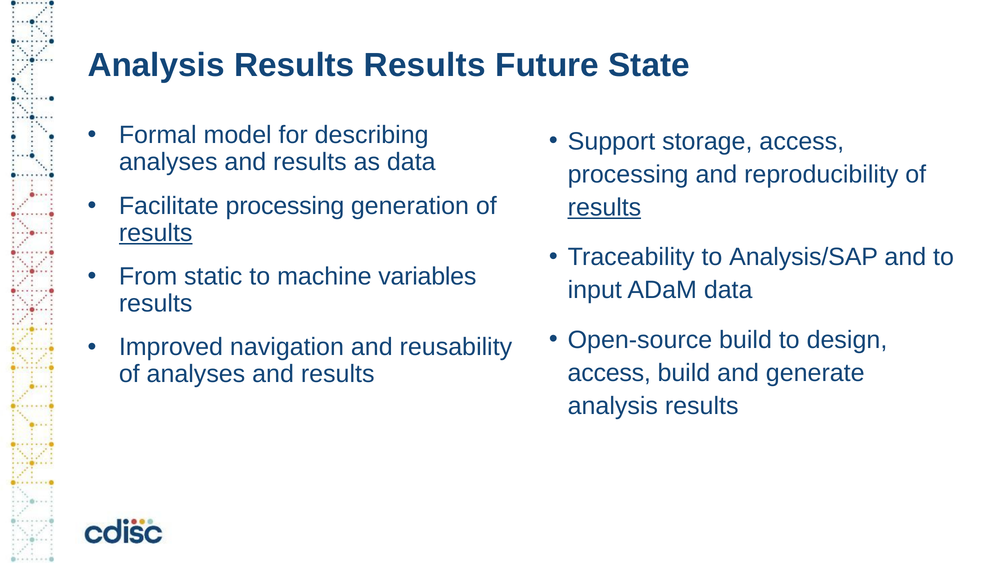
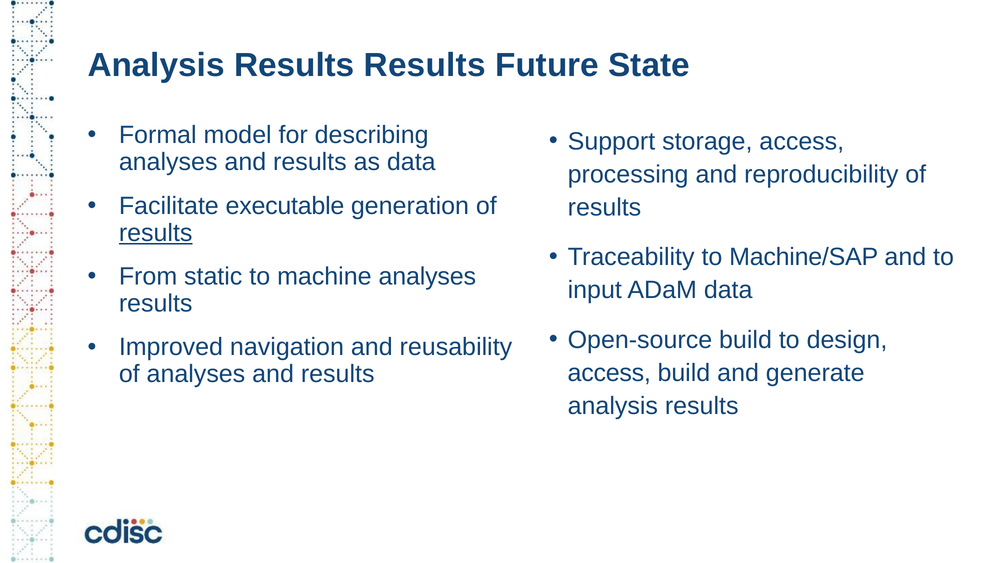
Facilitate processing: processing -> executable (285, 206)
results underline: present -> none (604, 207)
Analysis/SAP: Analysis/SAP -> Machine/SAP (804, 257)
machine variables: variables -> analyses (427, 277)
